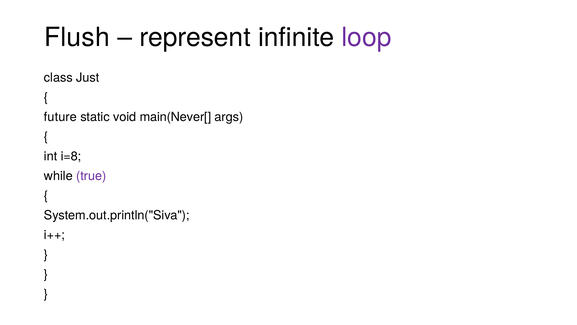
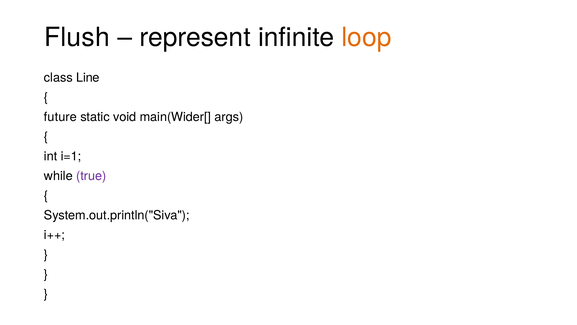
loop colour: purple -> orange (366, 37)
Just: Just -> Line (88, 78)
main(Never[: main(Never[ -> main(Wider[ (175, 117)
i=8: i=8 -> i=1 (71, 156)
